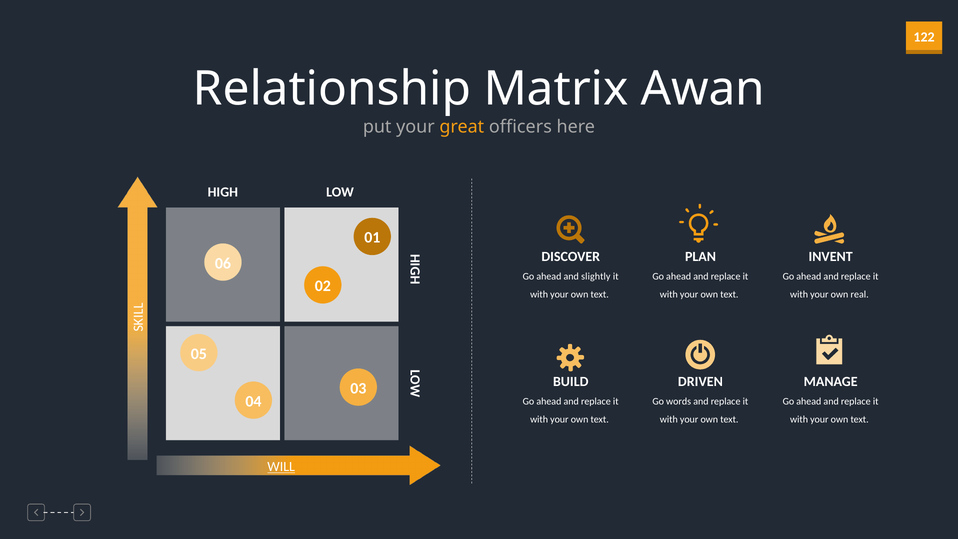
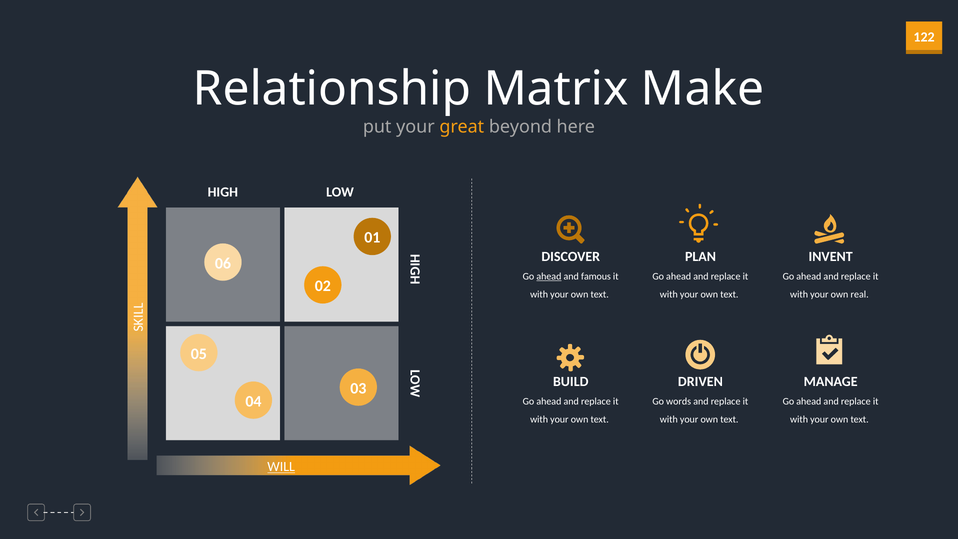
Awan: Awan -> Make (703, 89)
officers: officers -> beyond (520, 127)
ahead underline: none -> present (549, 276)
slightly: slightly -> famous (596, 276)
